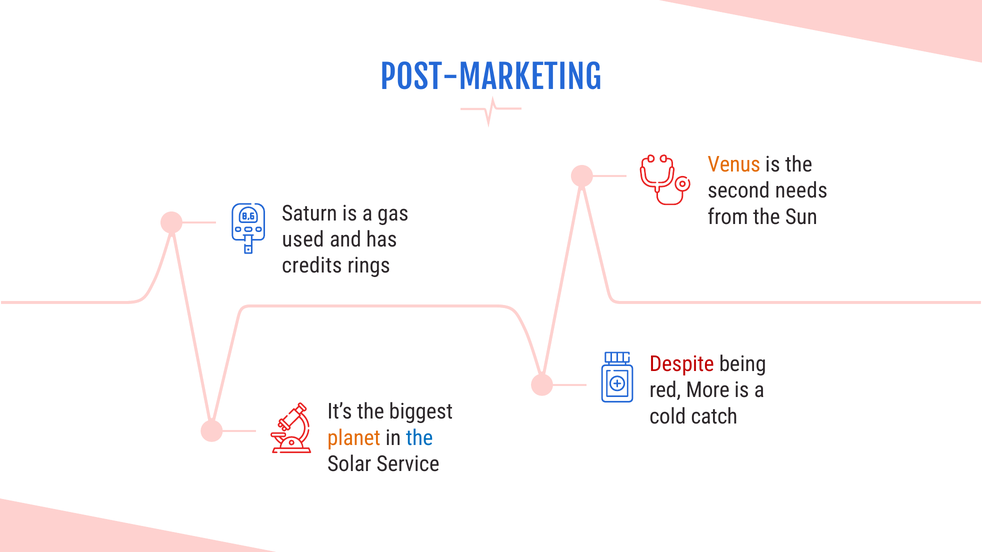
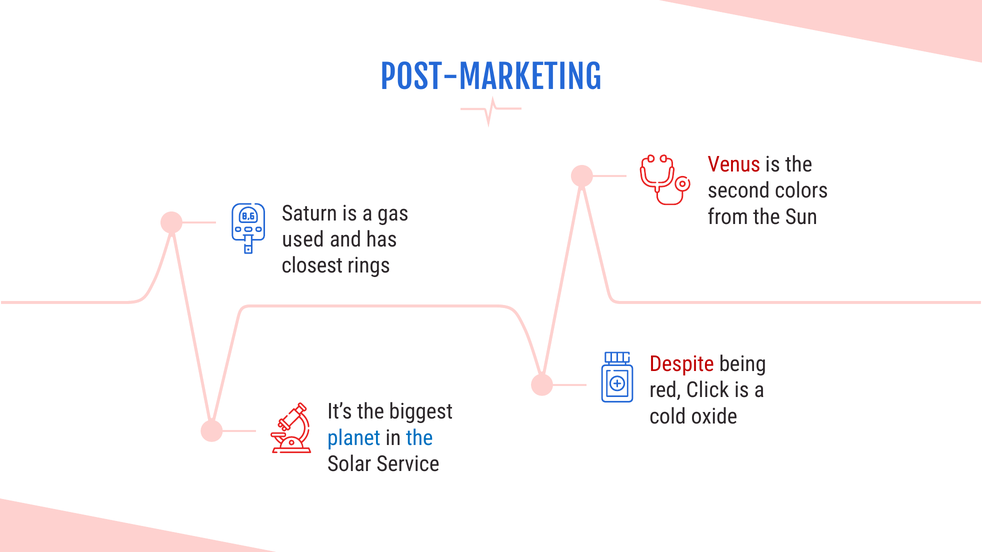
Venus colour: orange -> red (734, 165)
needs: needs -> colors (801, 191)
credits: credits -> closest (312, 266)
More: More -> Click (708, 391)
catch: catch -> oxide (714, 417)
planet colour: orange -> blue (354, 438)
